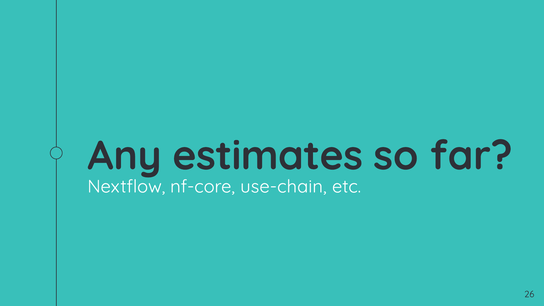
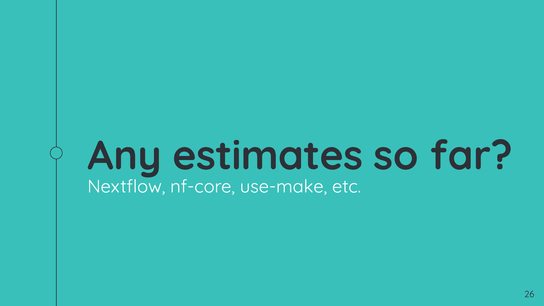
use-chain: use-chain -> use-make (284, 187)
